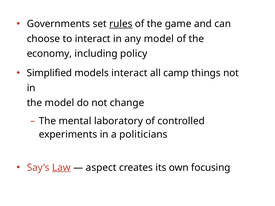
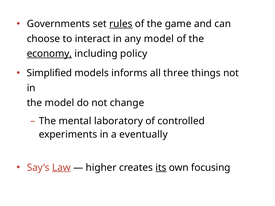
economy underline: none -> present (49, 54)
models interact: interact -> informs (129, 73)
camp: camp -> three (176, 73)
politicians: politicians -> eventually (143, 135)
aspect: aspect -> higher (101, 168)
its underline: none -> present (161, 168)
